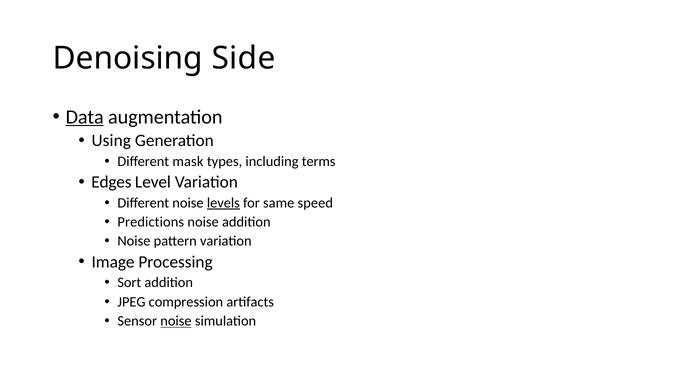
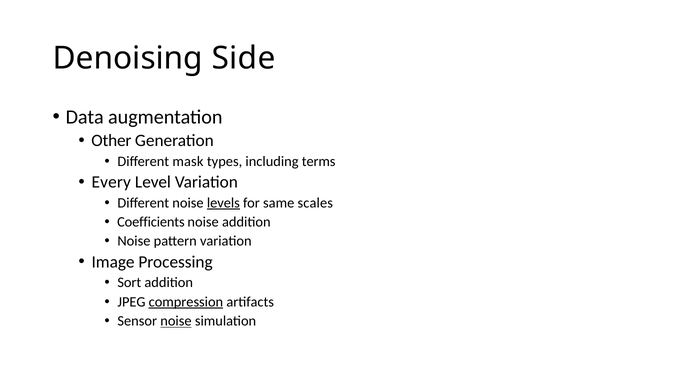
Data underline: present -> none (85, 117)
Using: Using -> Other (111, 141)
Edges: Edges -> Every (111, 182)
speed: speed -> scales (315, 203)
Predictions: Predictions -> Coefficients (151, 222)
compression underline: none -> present (186, 302)
